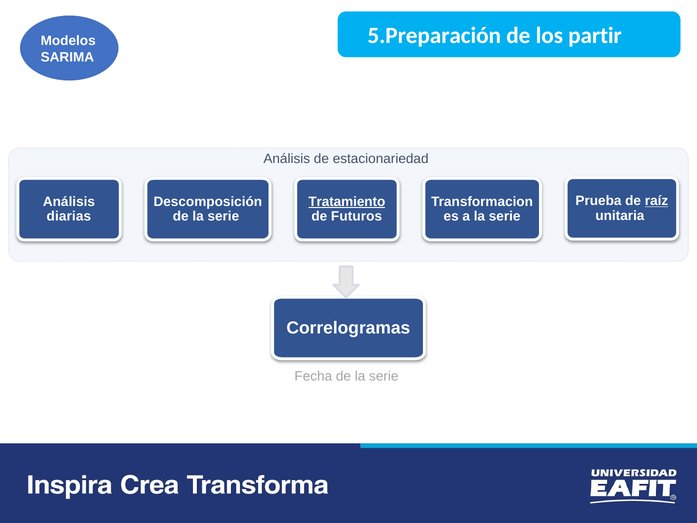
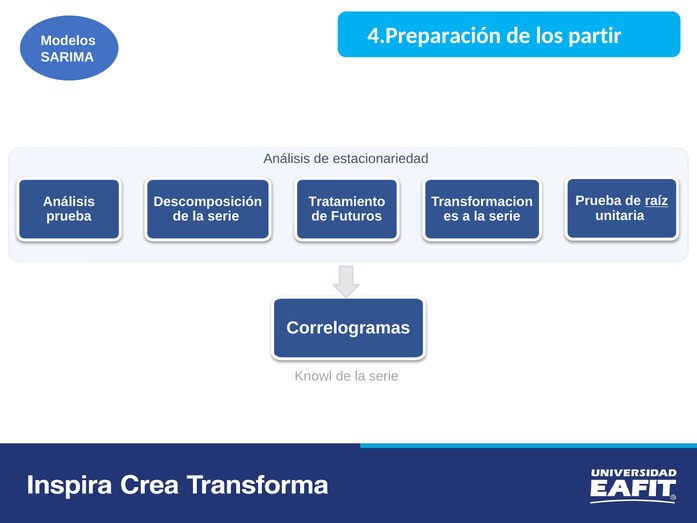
5.Preparación: 5.Preparación -> 4.Preparación (434, 35)
Tratamiento underline: present -> none (347, 202)
diarias: diarias -> prueba (69, 216)
Fecha: Fecha -> Knowl (313, 376)
